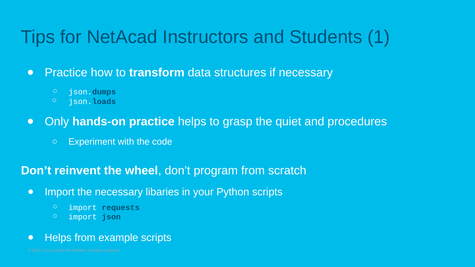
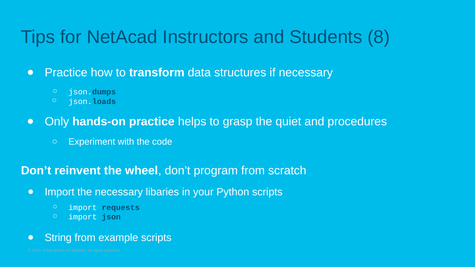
1: 1 -> 8 (379, 37)
Helps: Helps -> String (58, 238)
